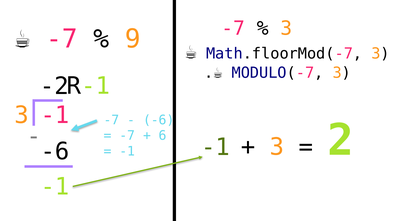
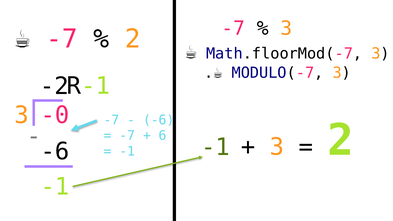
9: 9 -> 2 (133, 39)
-1: -1 -> -0 (55, 115)
